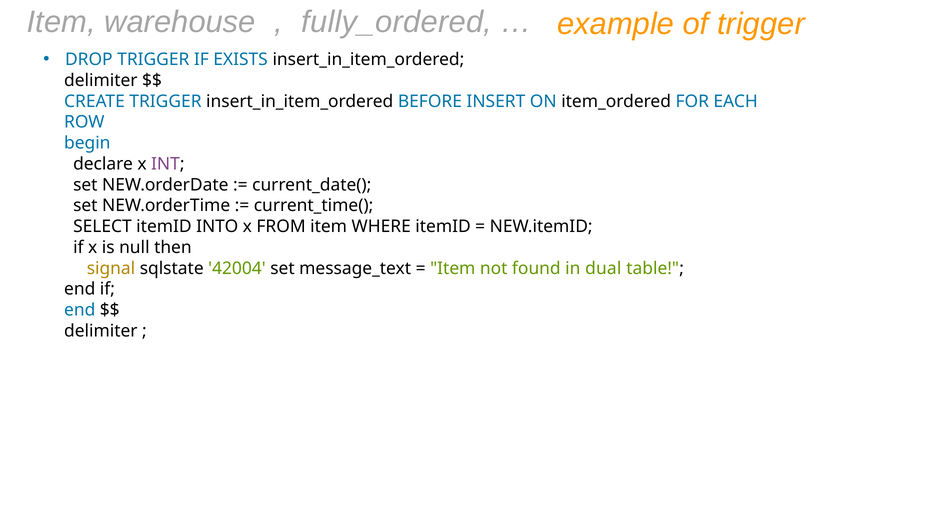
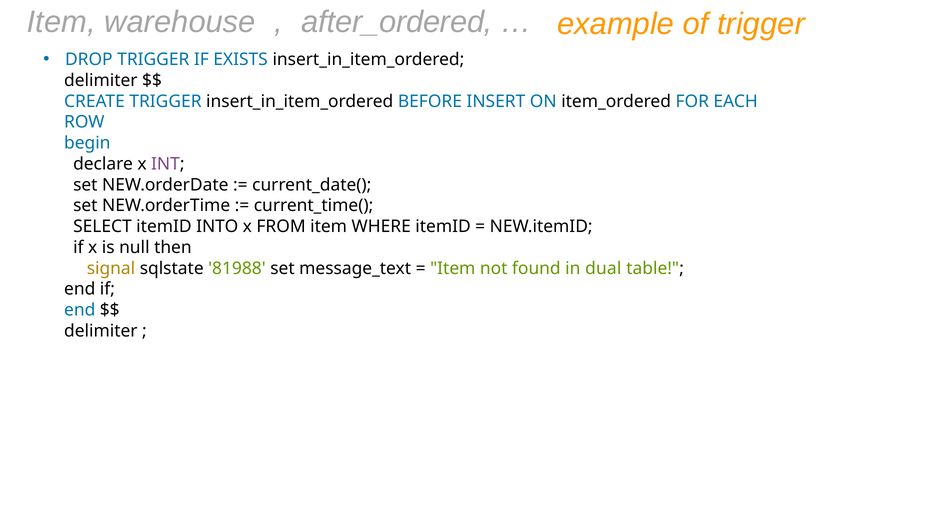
fully_ordered: fully_ordered -> after_ordered (397, 22)
42004: 42004 -> 81988 (237, 268)
